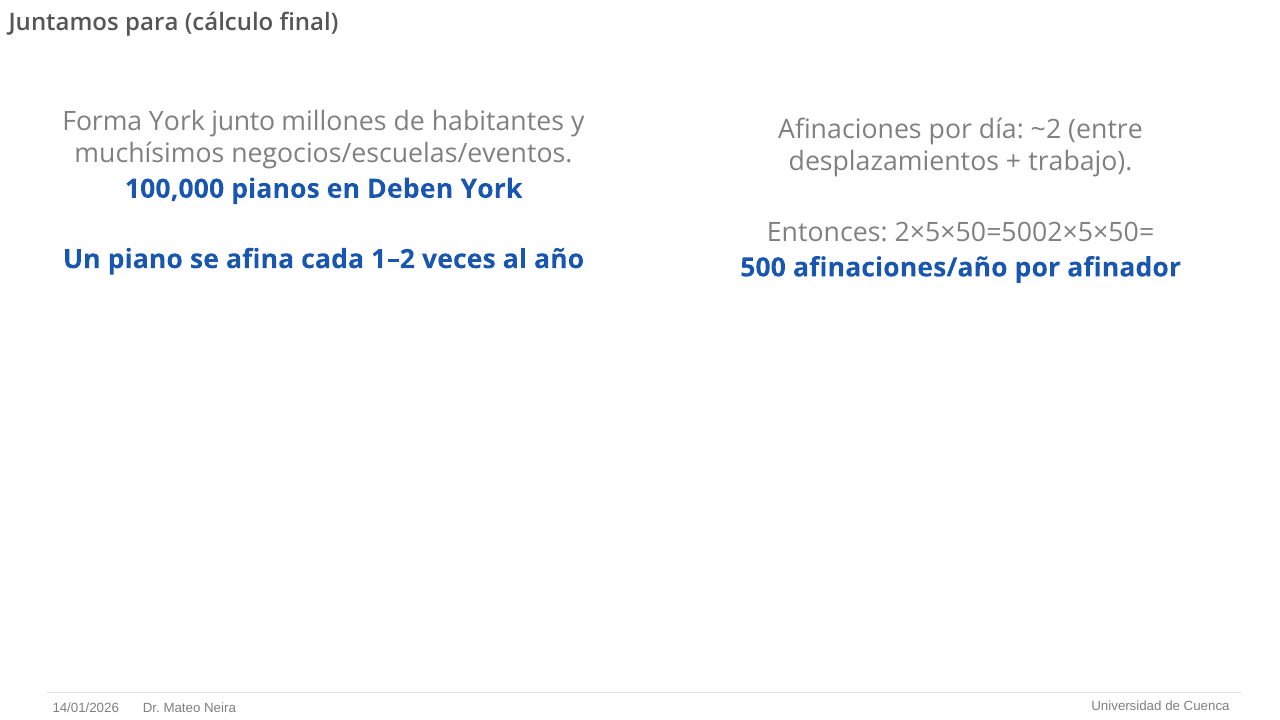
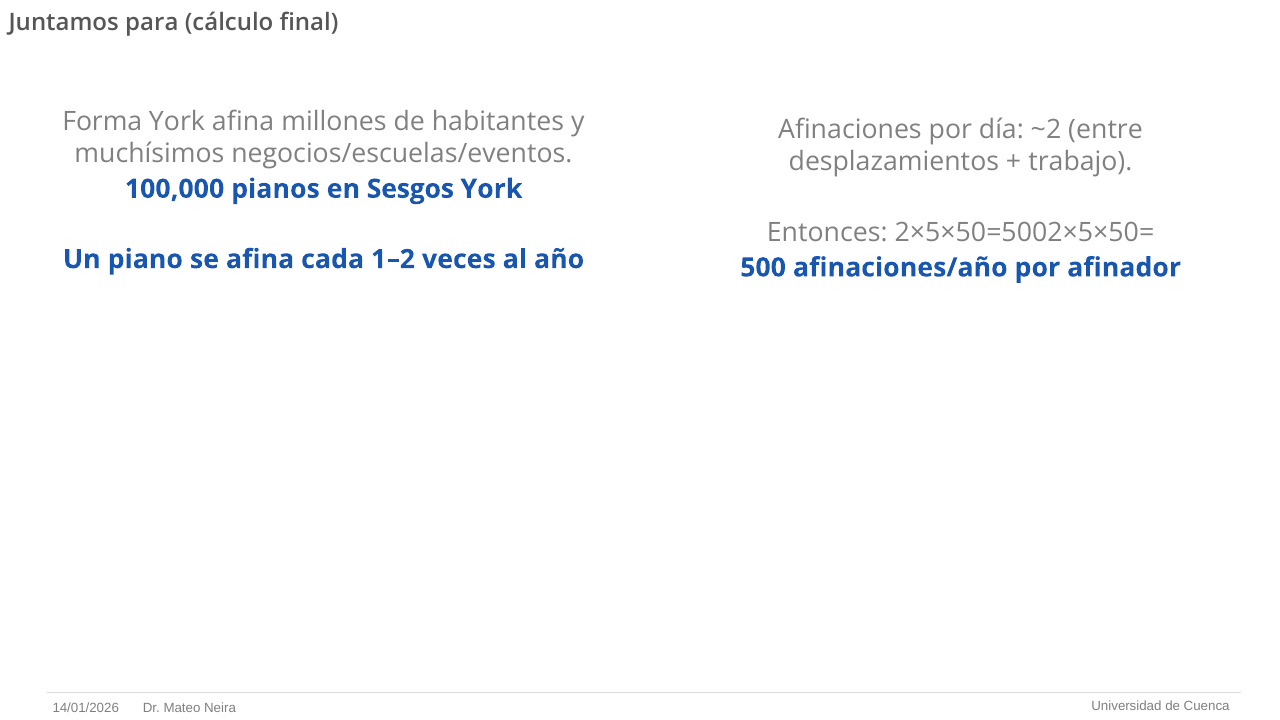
York junto: junto -> afina (243, 122)
Deben: Deben -> Sesgos (410, 189)
